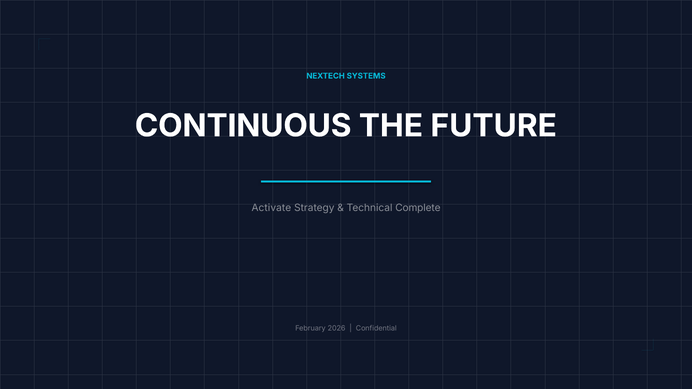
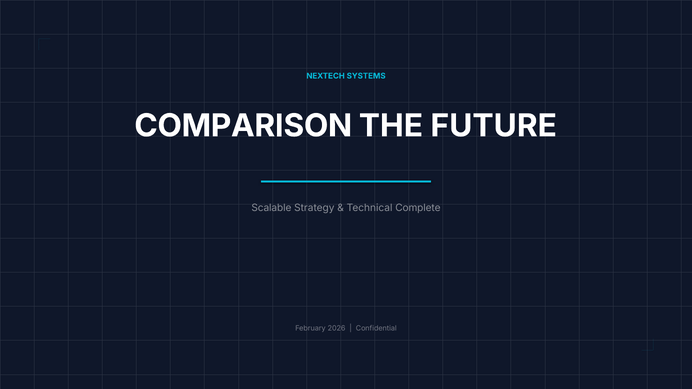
CONTINUOUS: CONTINUOUS -> COMPARISON (243, 126)
Activate: Activate -> Scalable (271, 208)
